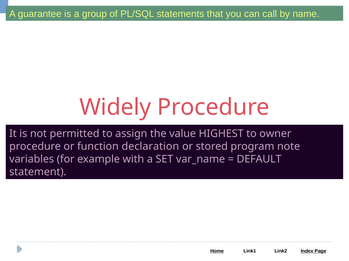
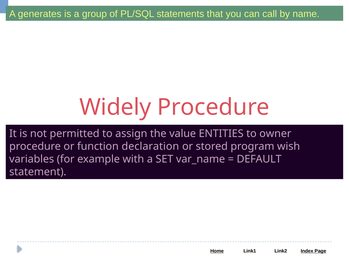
guarantee: guarantee -> generates (40, 14)
HIGHEST: HIGHEST -> ENTITIES (221, 134)
note: note -> wish (289, 147)
